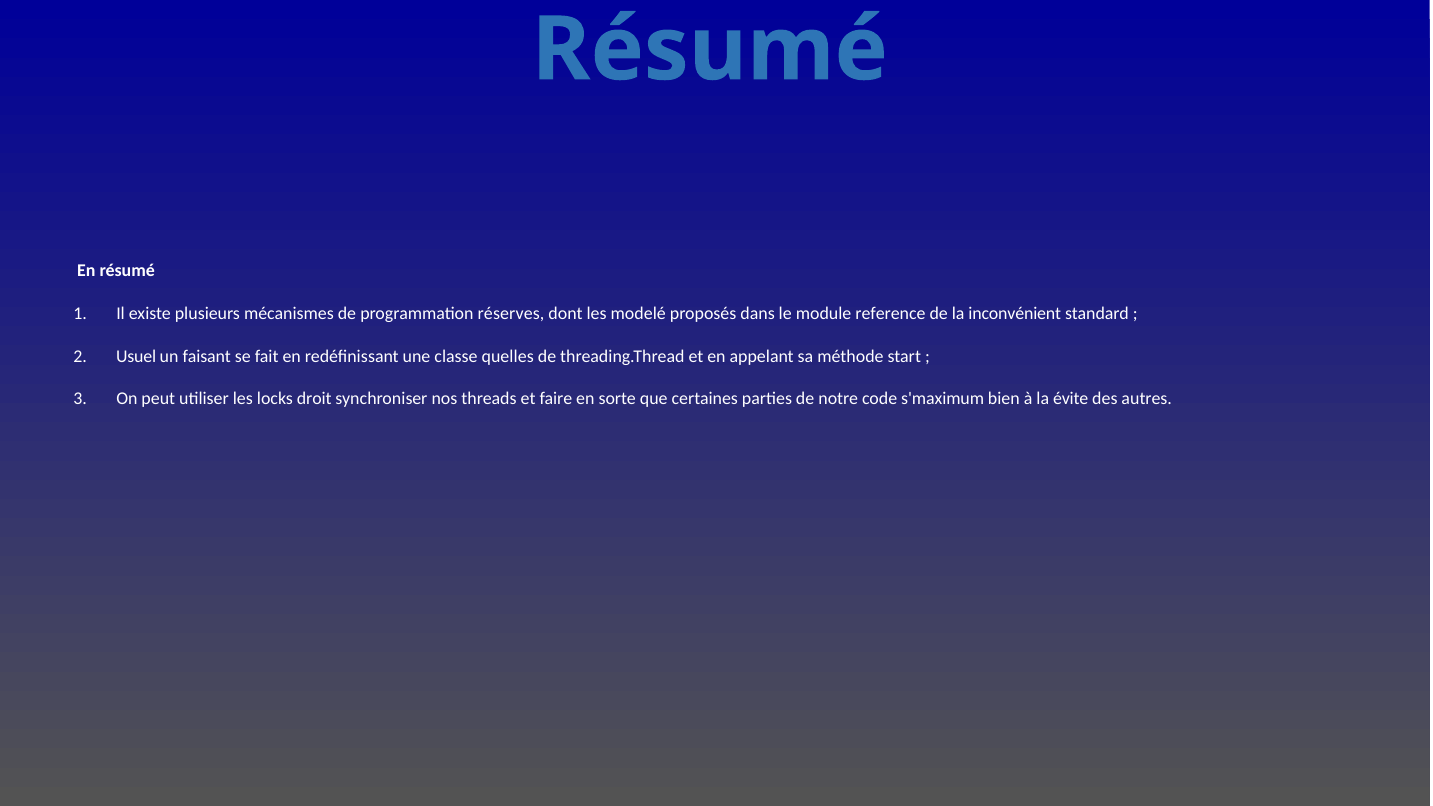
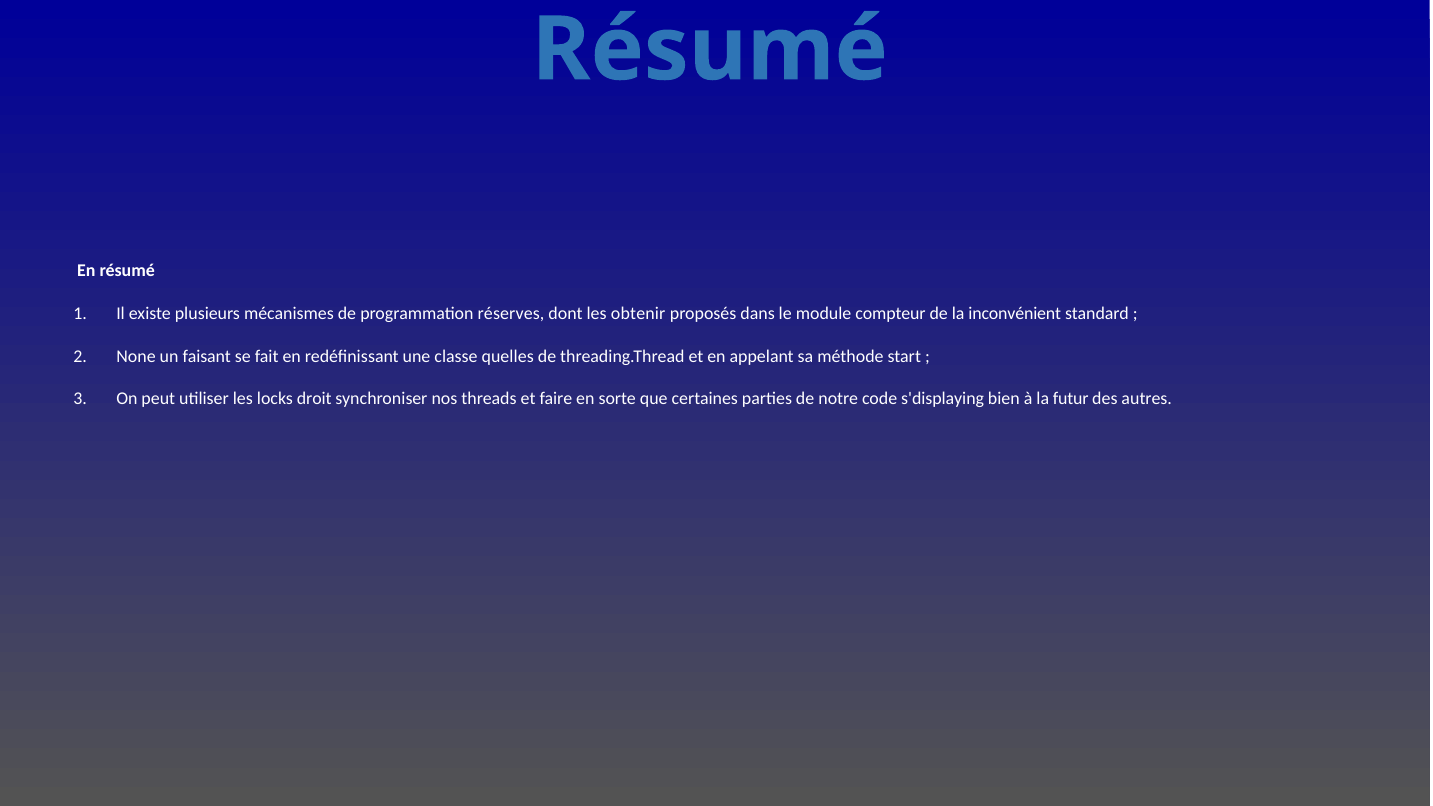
modelé: modelé -> obtenir (638, 313)
reference: reference -> compteur (890, 313)
Usuel: Usuel -> None (136, 356)
s'maximum: s'maximum -> s'displaying (943, 399)
évite: évite -> futur (1071, 399)
